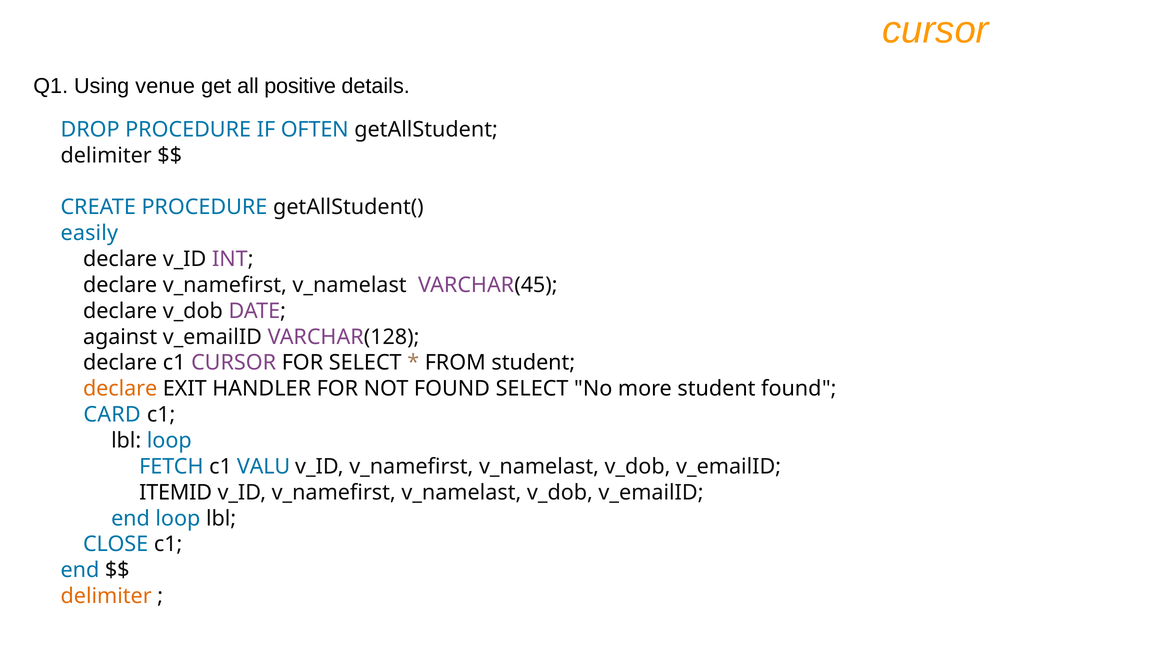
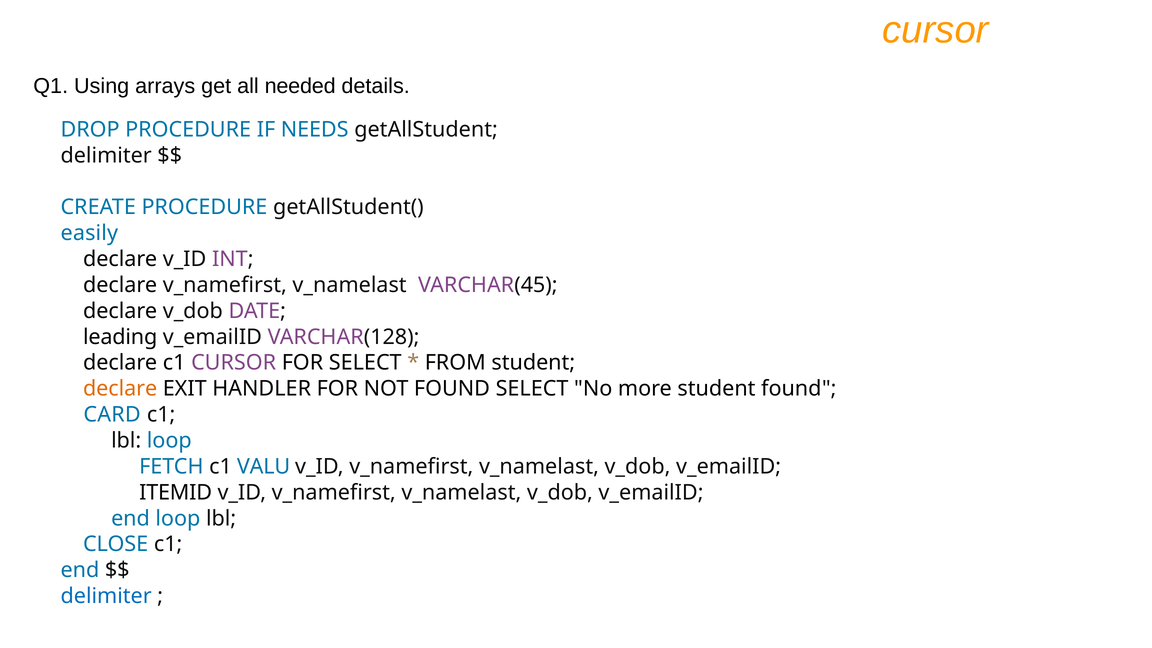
venue: venue -> arrays (165, 86)
positive: positive -> needed (300, 86)
OFTEN: OFTEN -> NEEDS (315, 130)
against: against -> leading (120, 337)
delimiter colour: orange -> blue (106, 596)
